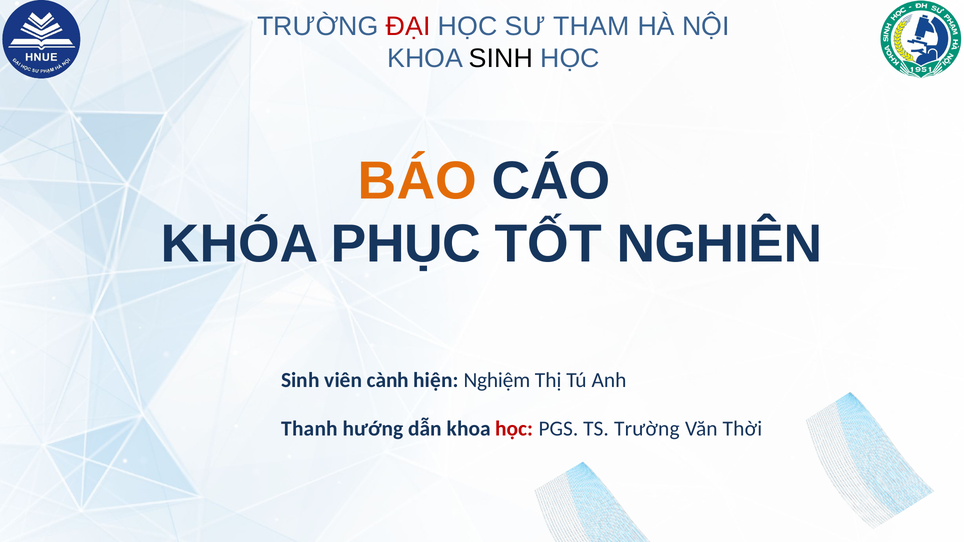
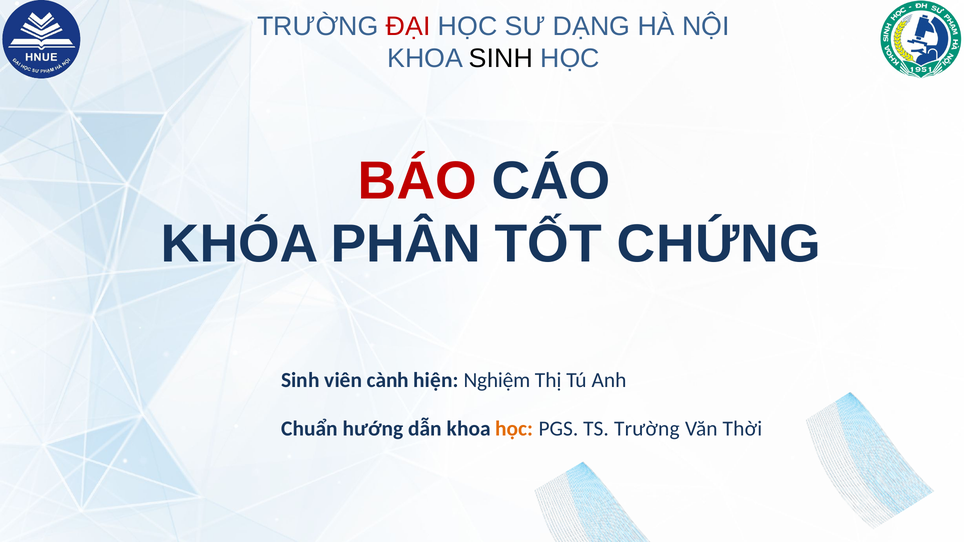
THAM: THAM -> DẠNG (592, 26)
BÁO colour: orange -> red (417, 181)
PHỤC: PHỤC -> PHÂN (406, 244)
NGHIÊN: NGHIÊN -> CHỨNG (719, 244)
Thanh: Thanh -> Chuẩn (310, 429)
học colour: red -> orange (514, 429)
